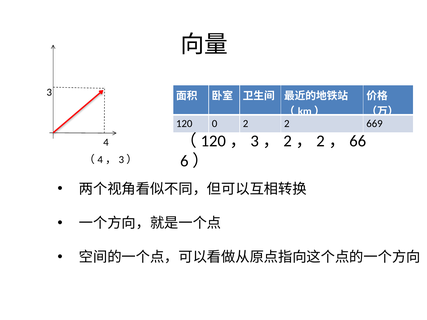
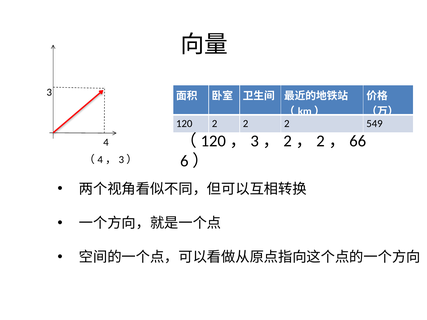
120 0: 0 -> 2 (215, 124)
669: 669 -> 549 (375, 124)
